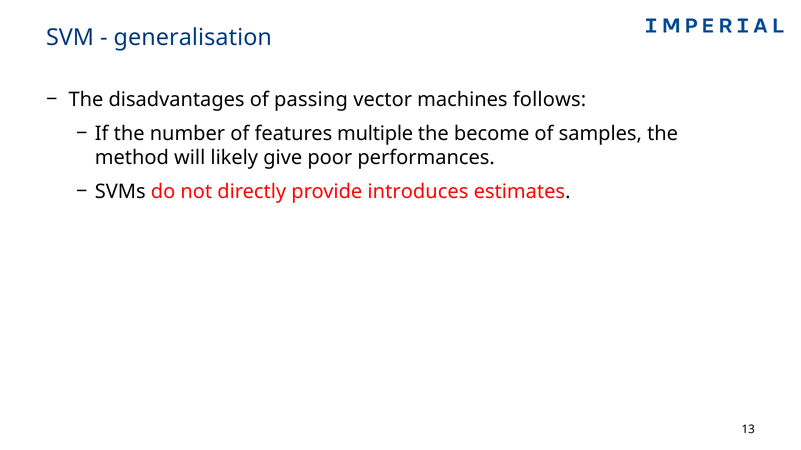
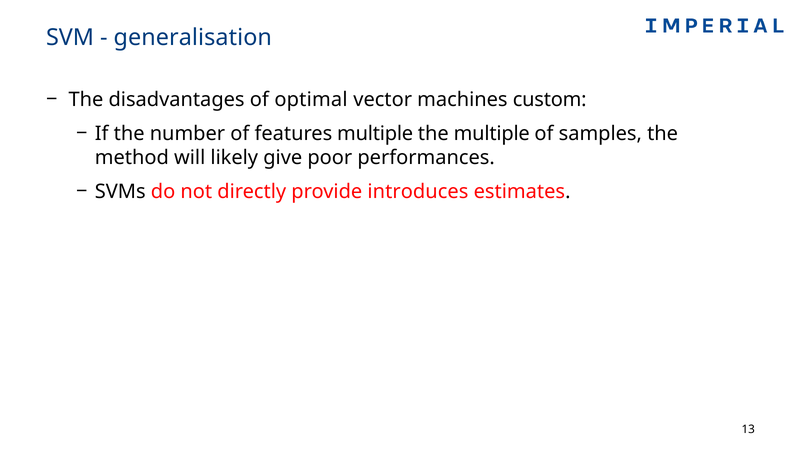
passing: passing -> optimal (311, 100)
follows: follows -> custom (550, 100)
the become: become -> multiple (492, 134)
